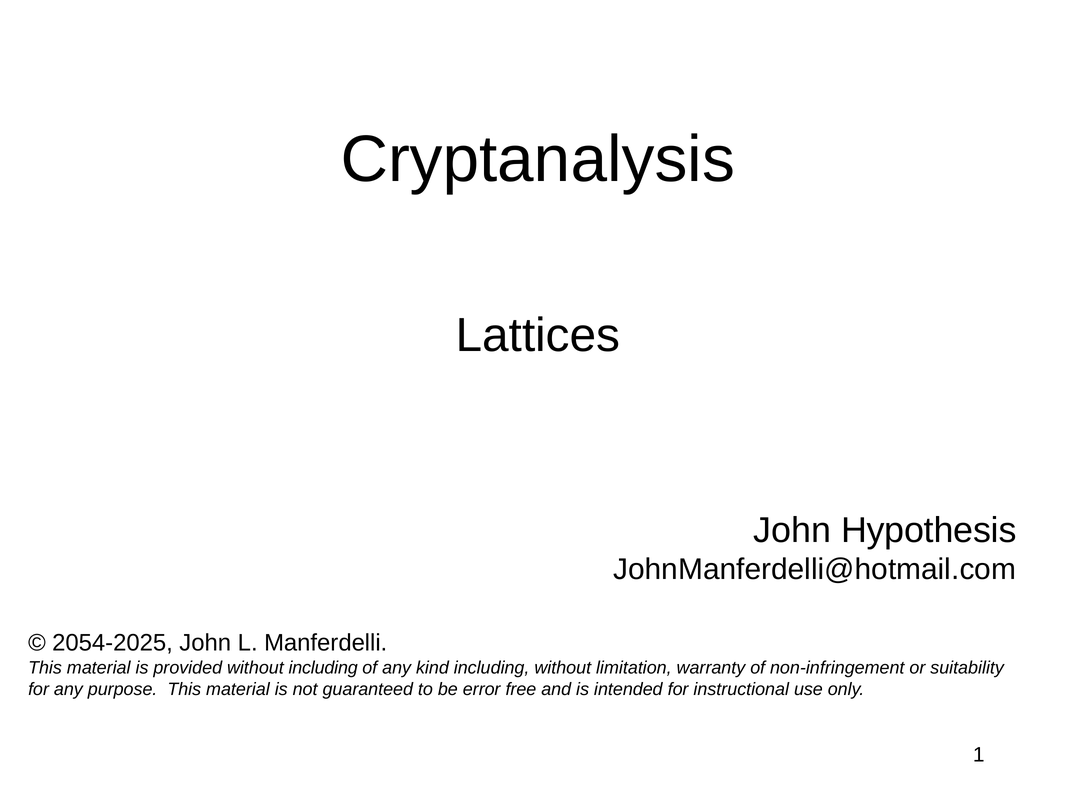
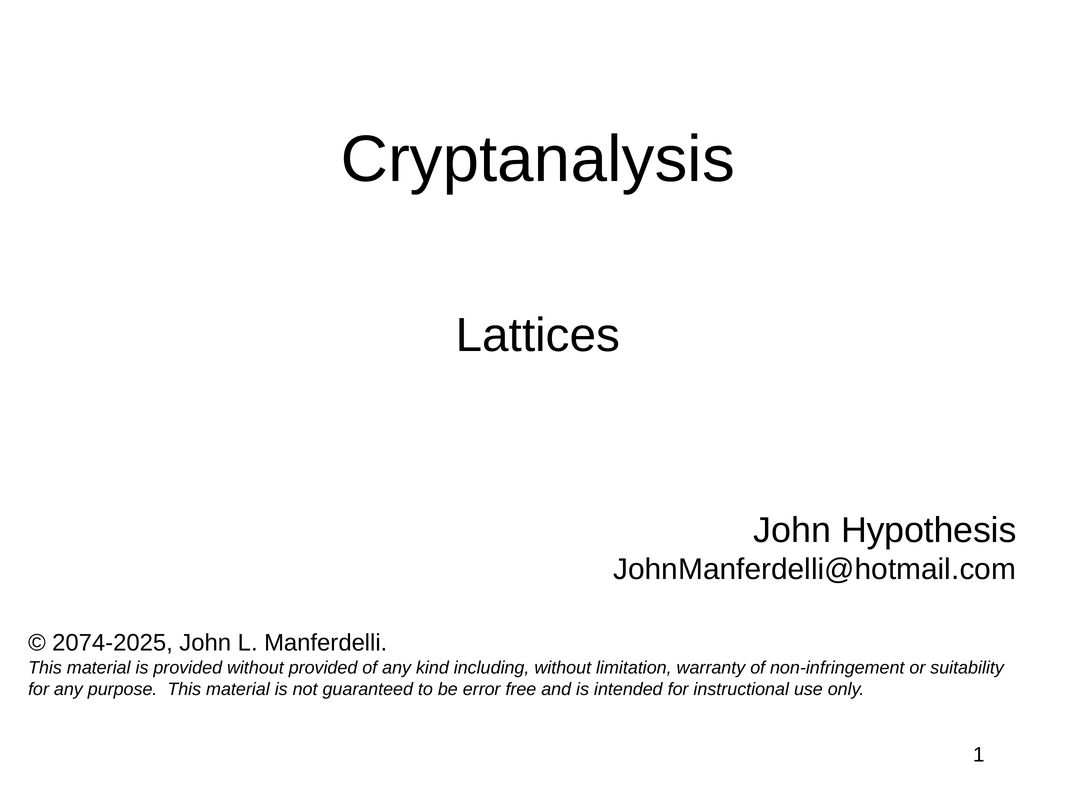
2054-2025: 2054-2025 -> 2074-2025 (112, 643)
without including: including -> provided (323, 668)
